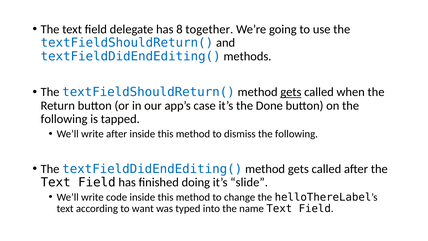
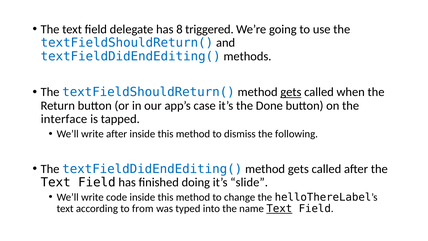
together: together -> triggered (209, 29)
following: following -> interface (64, 119)
want: want -> from (143, 209)
Text underline: none -> present (279, 209)
